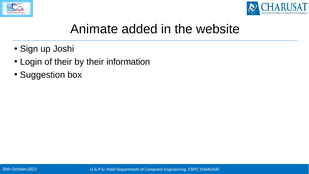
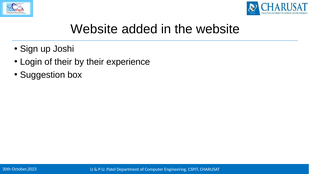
Animate: Animate -> Website (94, 29)
information: information -> experience (128, 62)
